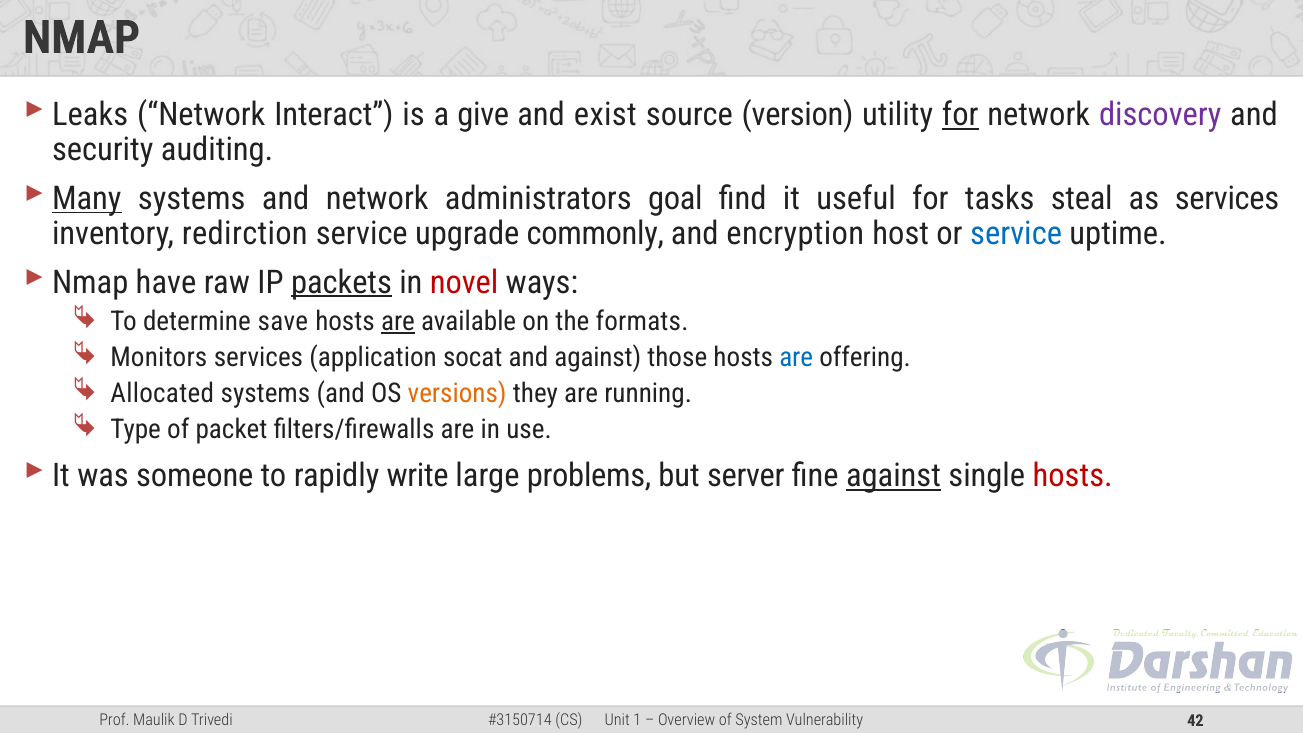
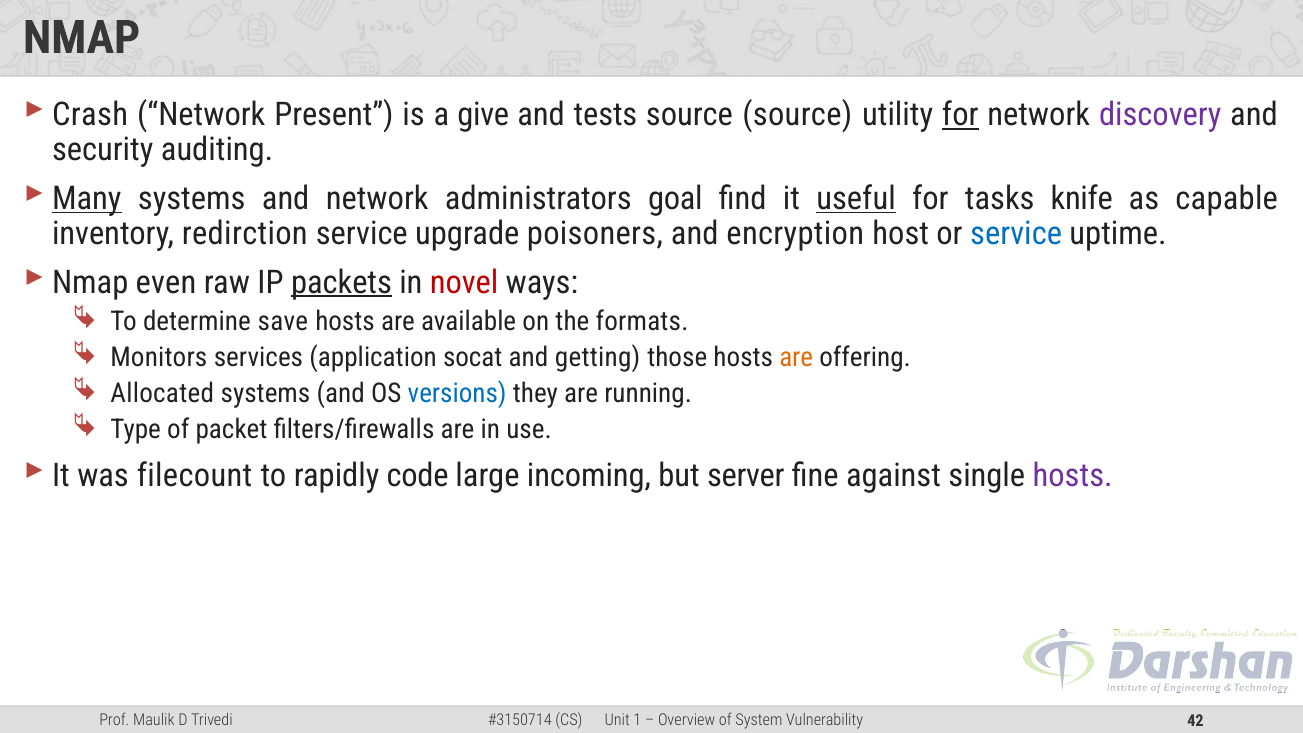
Leaks: Leaks -> Crash (90, 115)
Interact: Interact -> Present (334, 115)
exist: exist -> tests (606, 115)
source version: version -> source (797, 115)
useful underline: none -> present (856, 198)
steal: steal -> knife (1082, 198)
as services: services -> capable (1227, 198)
commonly: commonly -> poisoners (595, 234)
have: have -> even (166, 282)
are underline: present -> none (398, 321)
and against: against -> getting (598, 358)
are colour: blue -> orange (796, 358)
versions colour: orange -> blue (457, 394)
someone: someone -> filecount (195, 475)
write: write -> code (418, 475)
problems: problems -> incoming (589, 475)
against underline: present -> none (894, 475)
hosts colour: red -> purple (1073, 475)
